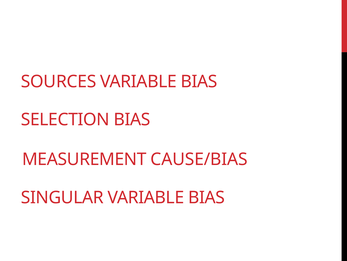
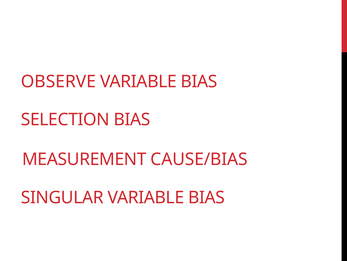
SOURCES: SOURCES -> OBSERVE (58, 82)
